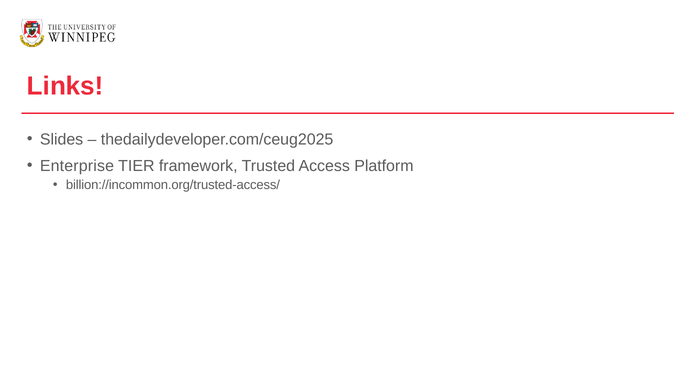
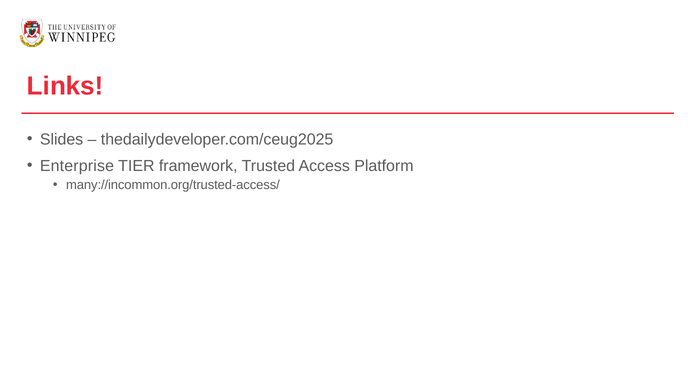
billion://incommon.org/trusted-access/: billion://incommon.org/trusted-access/ -> many://incommon.org/trusted-access/ (173, 185)
